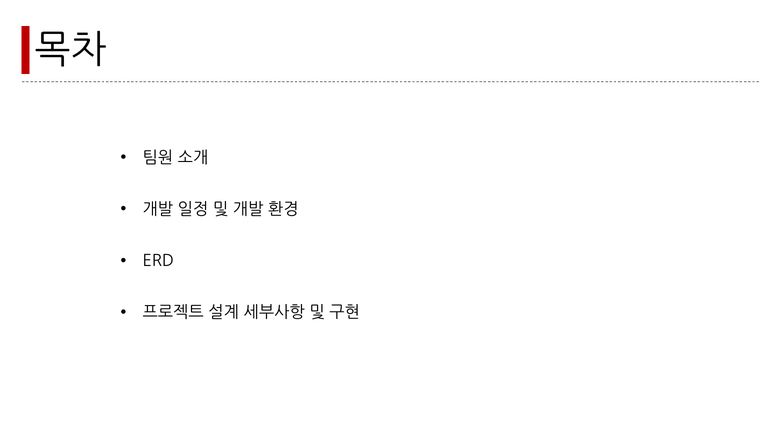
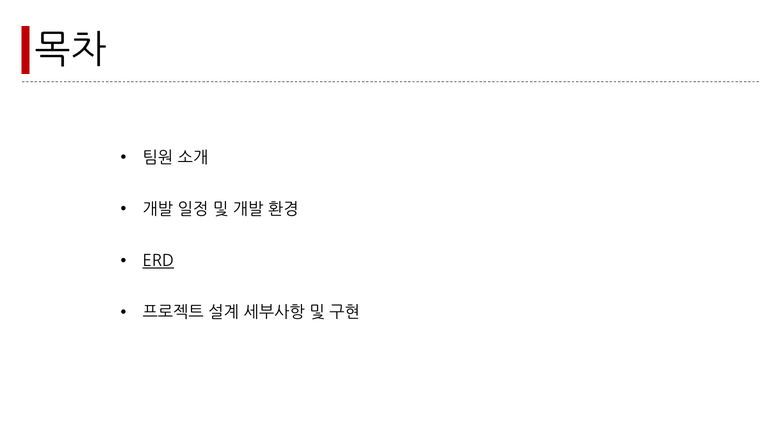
ERD underline: none -> present (158, 260)
